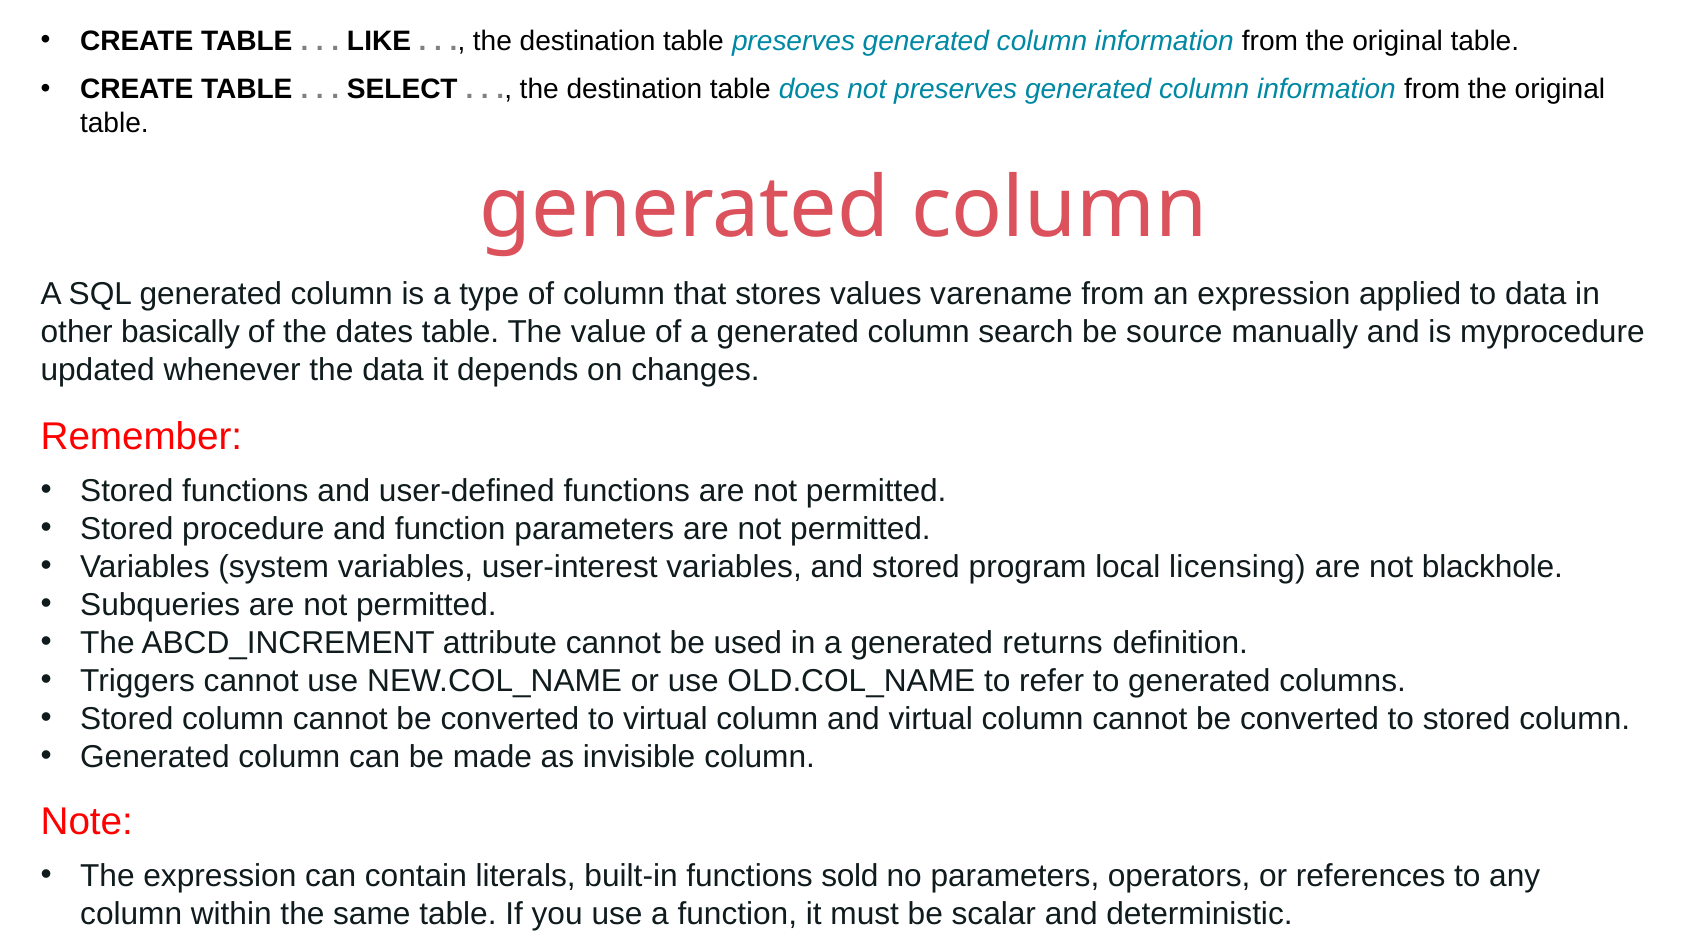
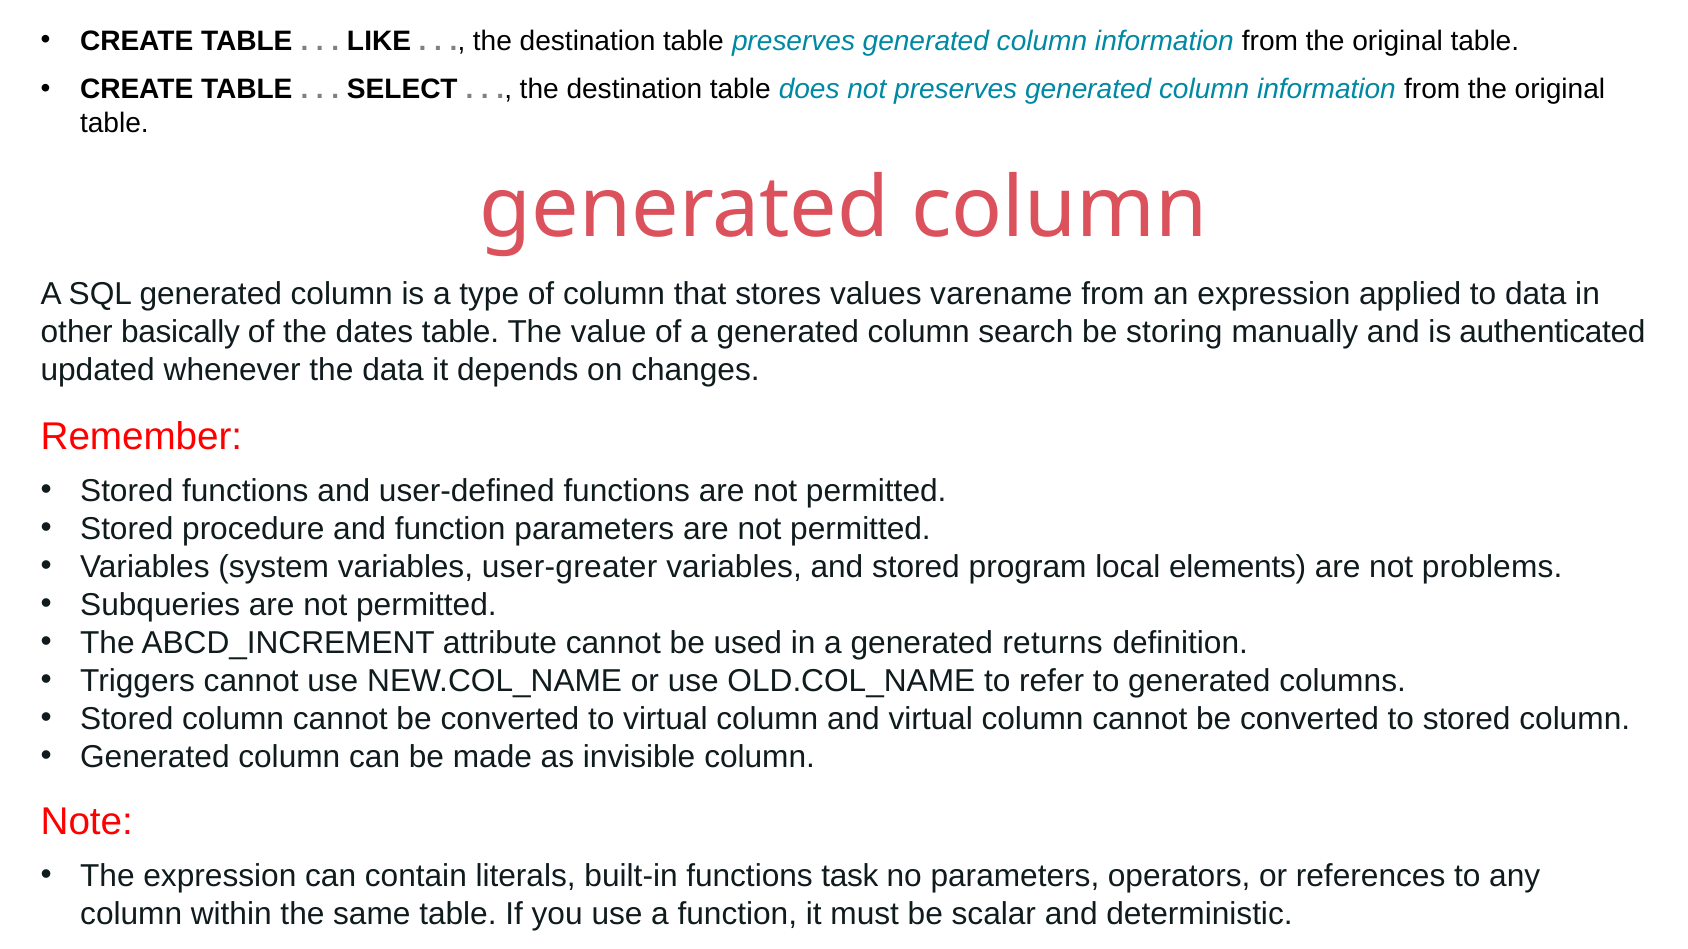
source: source -> storing (1174, 333)
myprocedure: myprocedure -> authenticated (1552, 333)
user-interest: user-interest -> user-greater (570, 567)
licensing: licensing -> elements (1238, 567)
blackhole: blackhole -> problems (1492, 567)
sold: sold -> task (850, 876)
